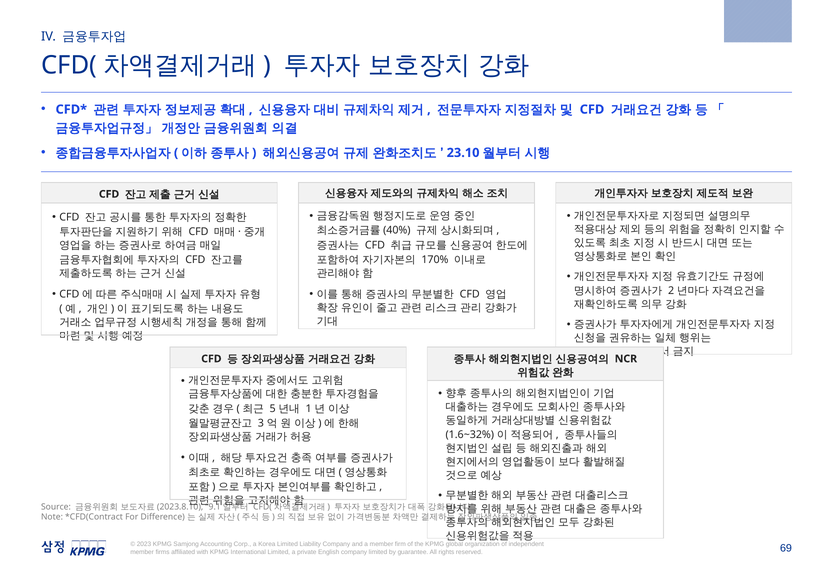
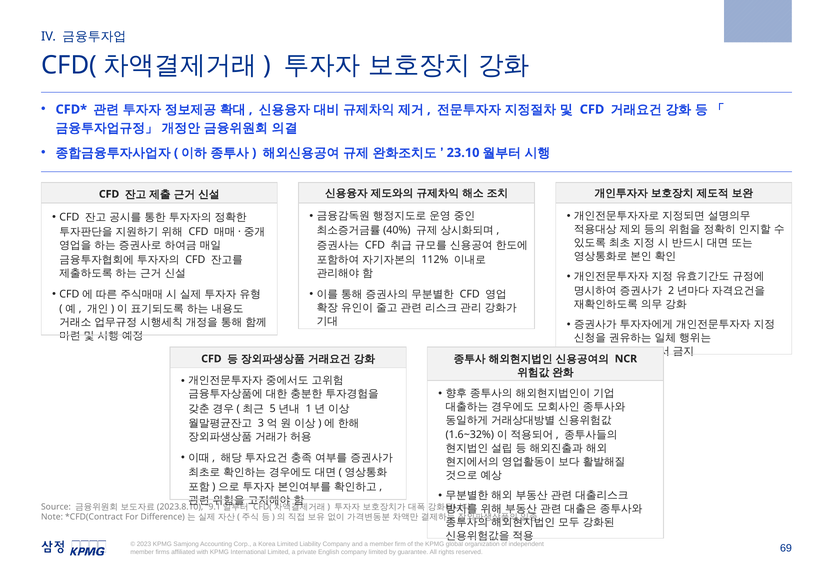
170%: 170% -> 112% (435, 260)
